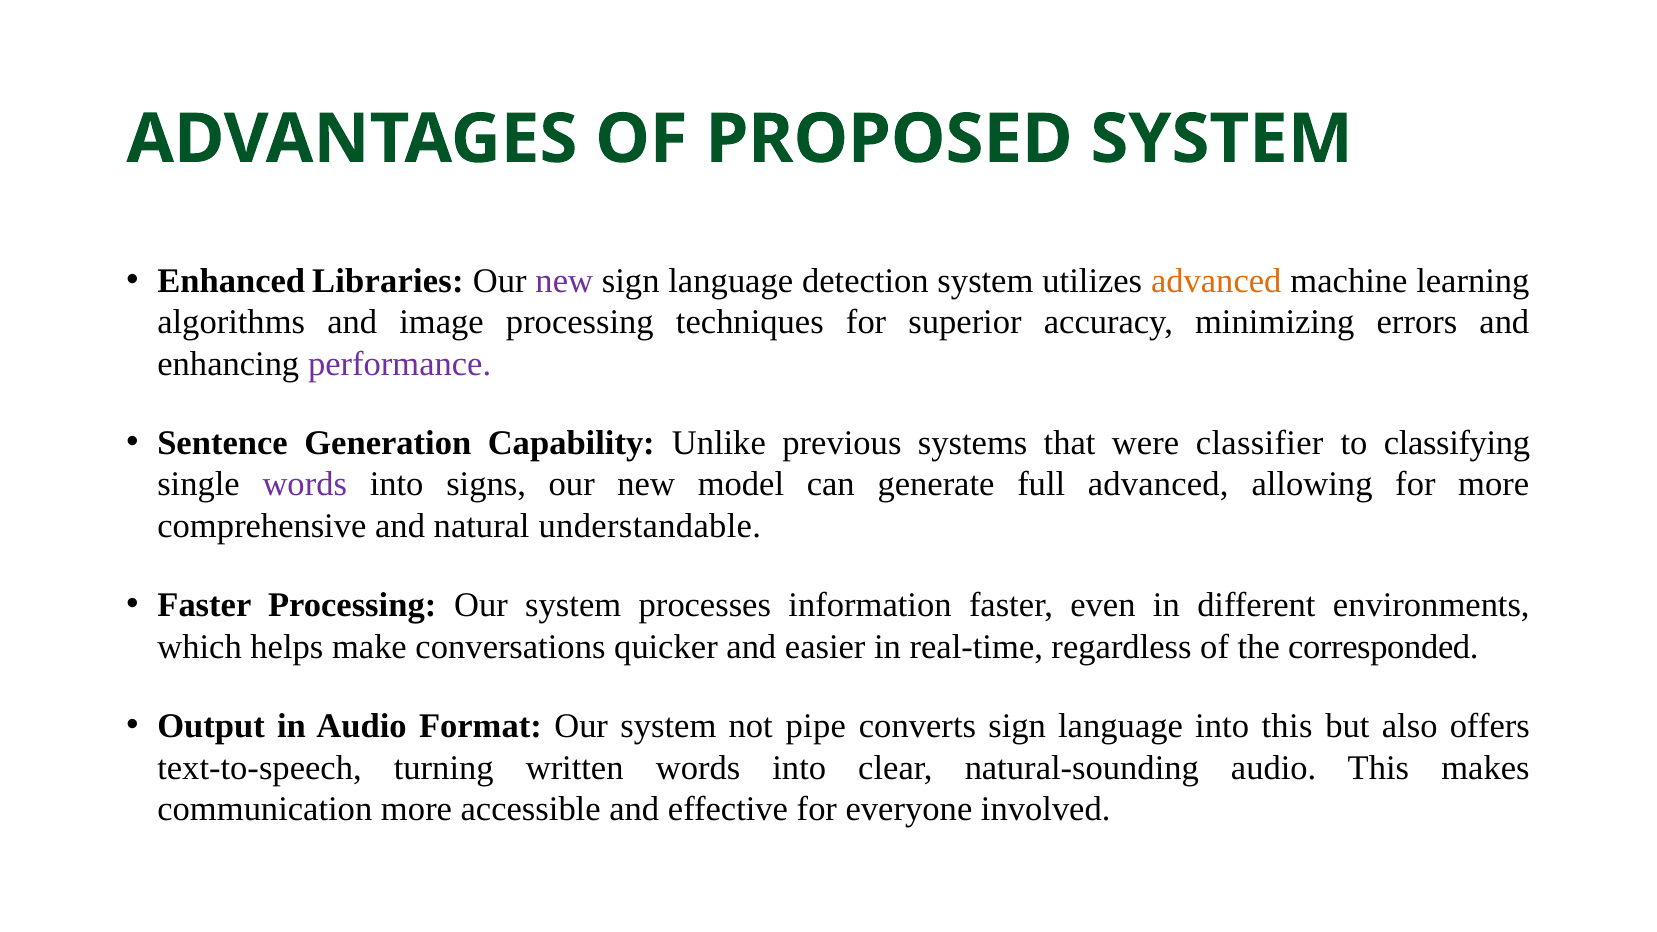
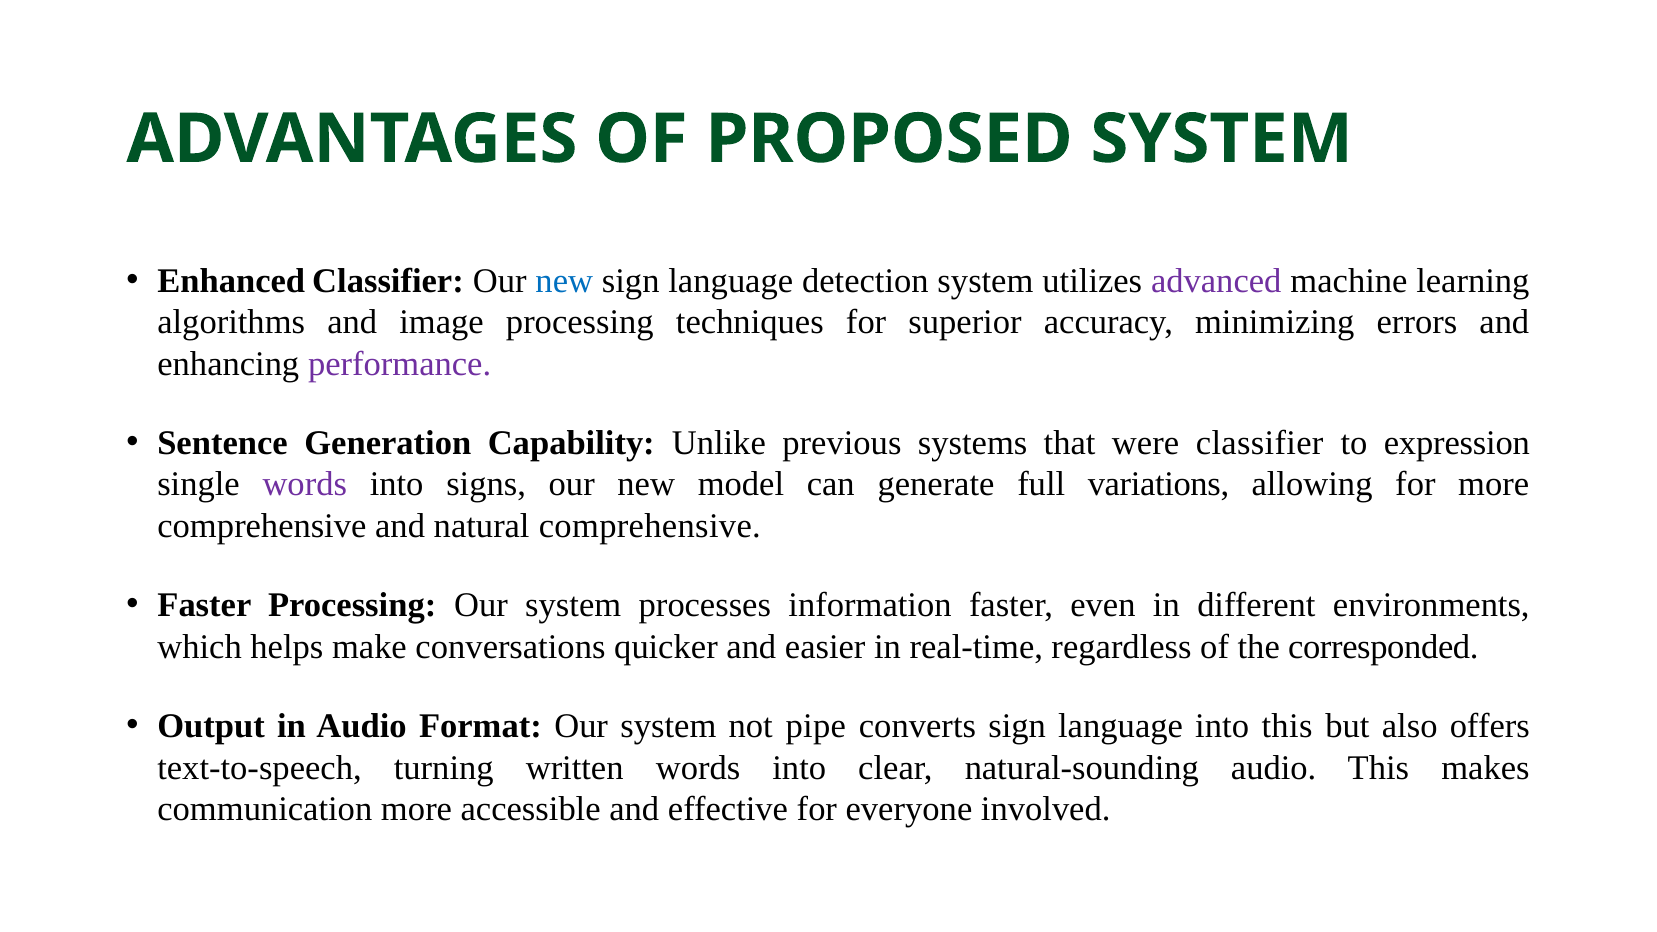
Enhanced Libraries: Libraries -> Classifier (388, 281)
new colour: purple -> blue (564, 281)
advanced colour: orange -> purple (1216, 281)
classifying: classifying -> expression (1457, 443)
full advanced: advanced -> variations (1158, 485)
natural understandable: understandable -> comprehensive (650, 526)
